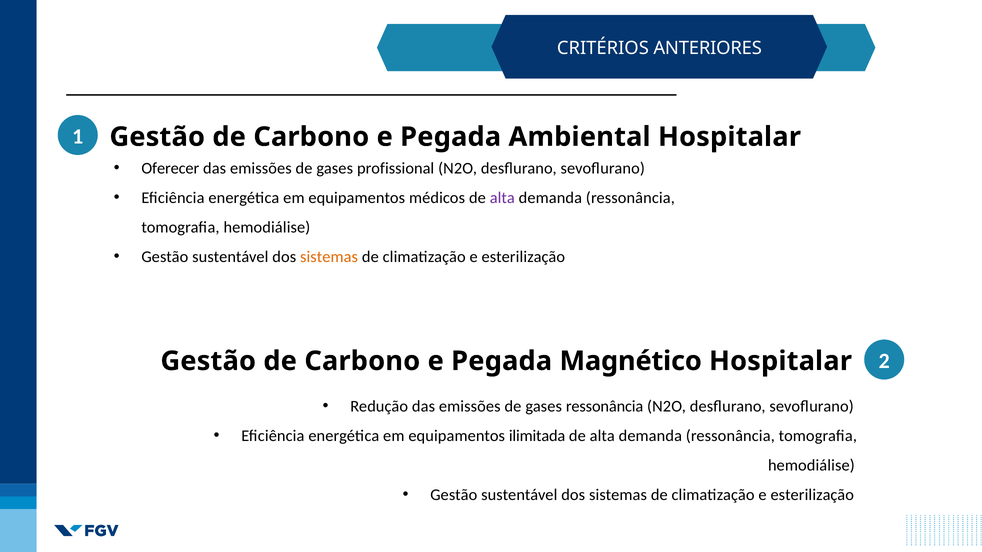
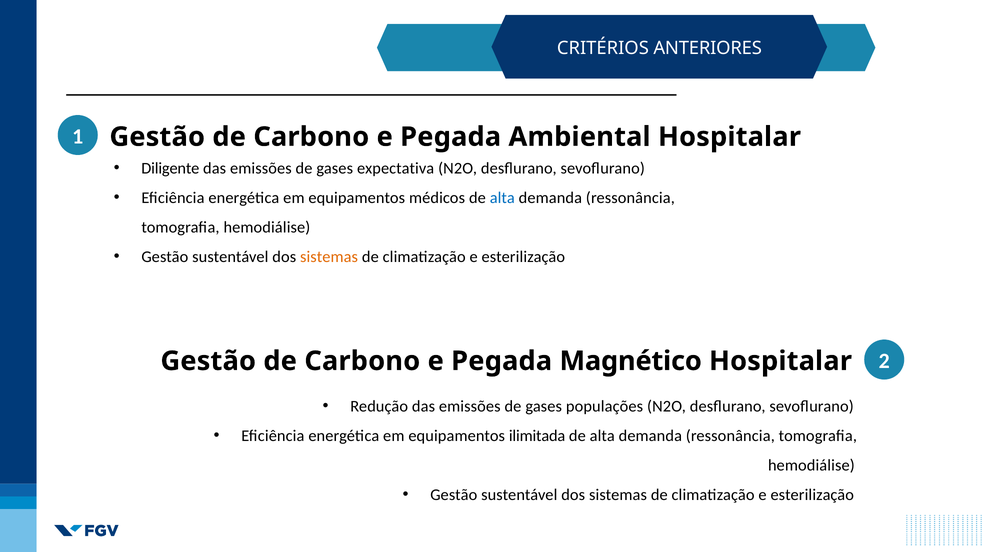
Oferecer: Oferecer -> Diligente (170, 169)
profissional: profissional -> expectativa (396, 169)
alta colour: purple -> blue (502, 198)
gases ressonância: ressonância -> populações (604, 407)
